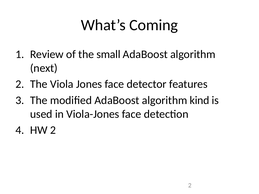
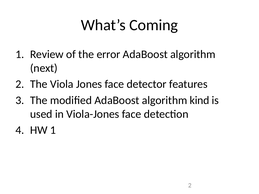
small: small -> error (108, 54)
HW 2: 2 -> 1 (53, 130)
